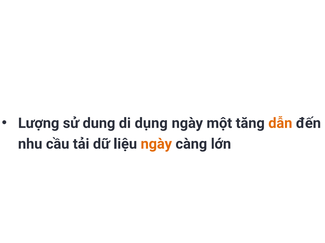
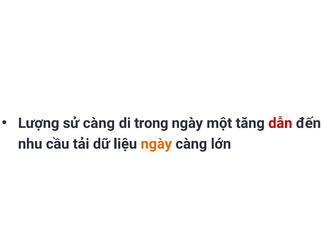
sử dung: dung -> càng (99, 124)
dụng: dụng -> trong (151, 124)
dẫn colour: orange -> red (280, 124)
